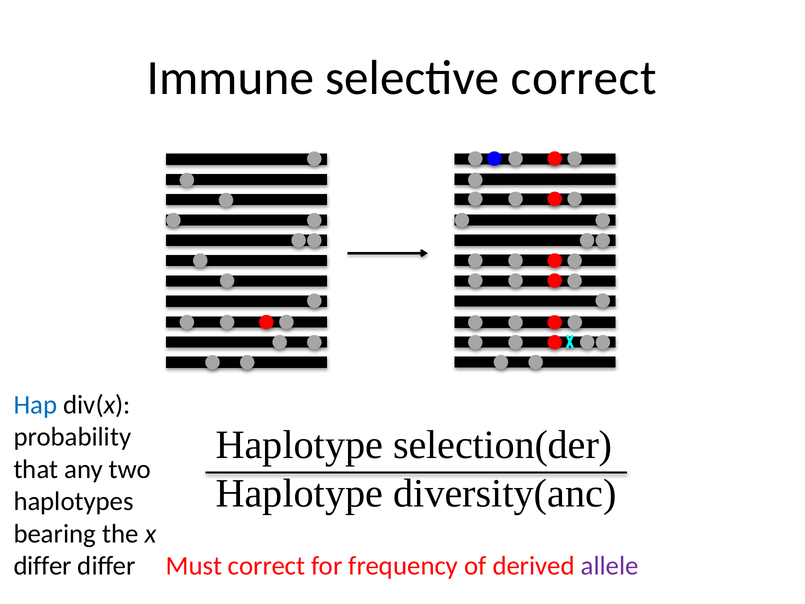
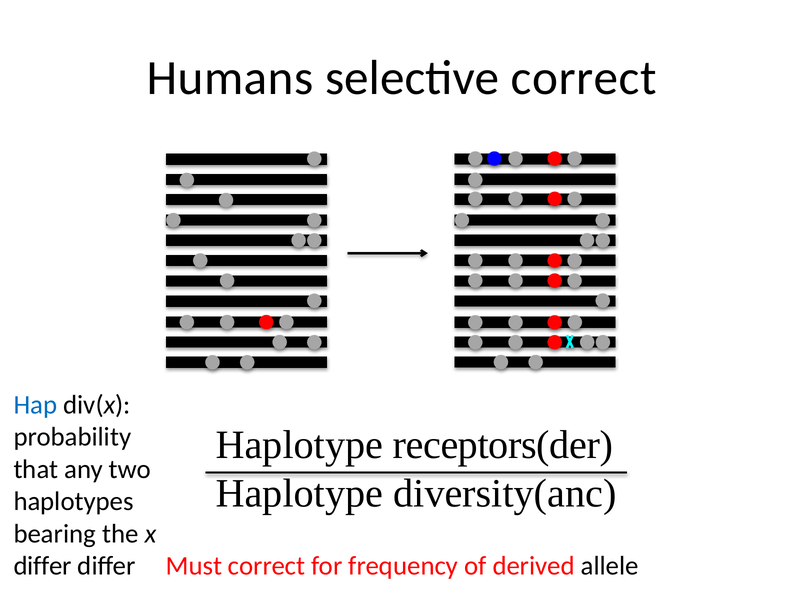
Immune: Immune -> Humans (230, 78)
selection(der: selection(der -> receptors(der (503, 445)
allele colour: purple -> black (610, 566)
